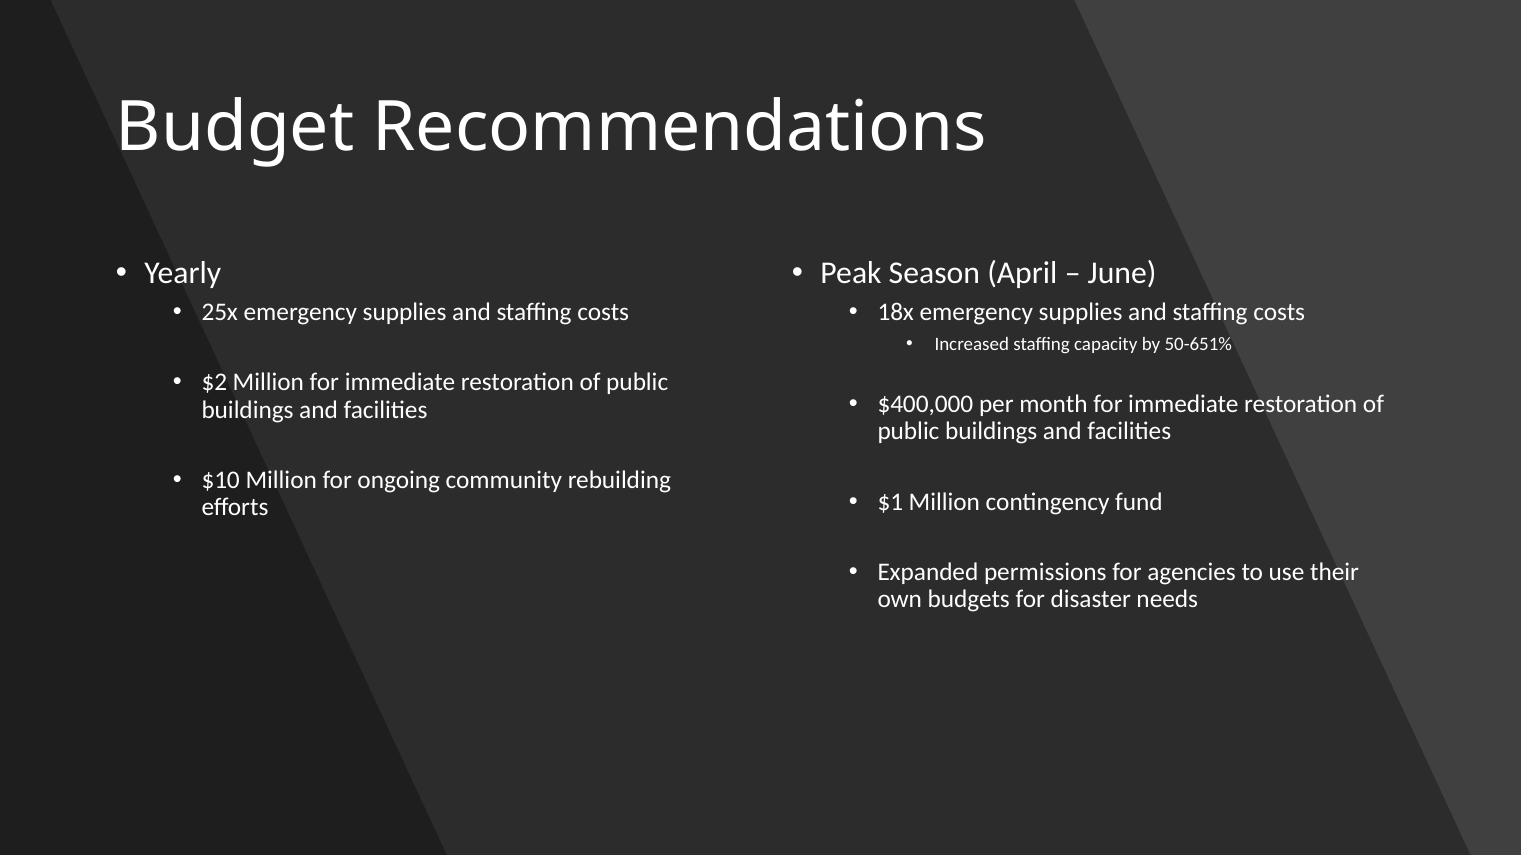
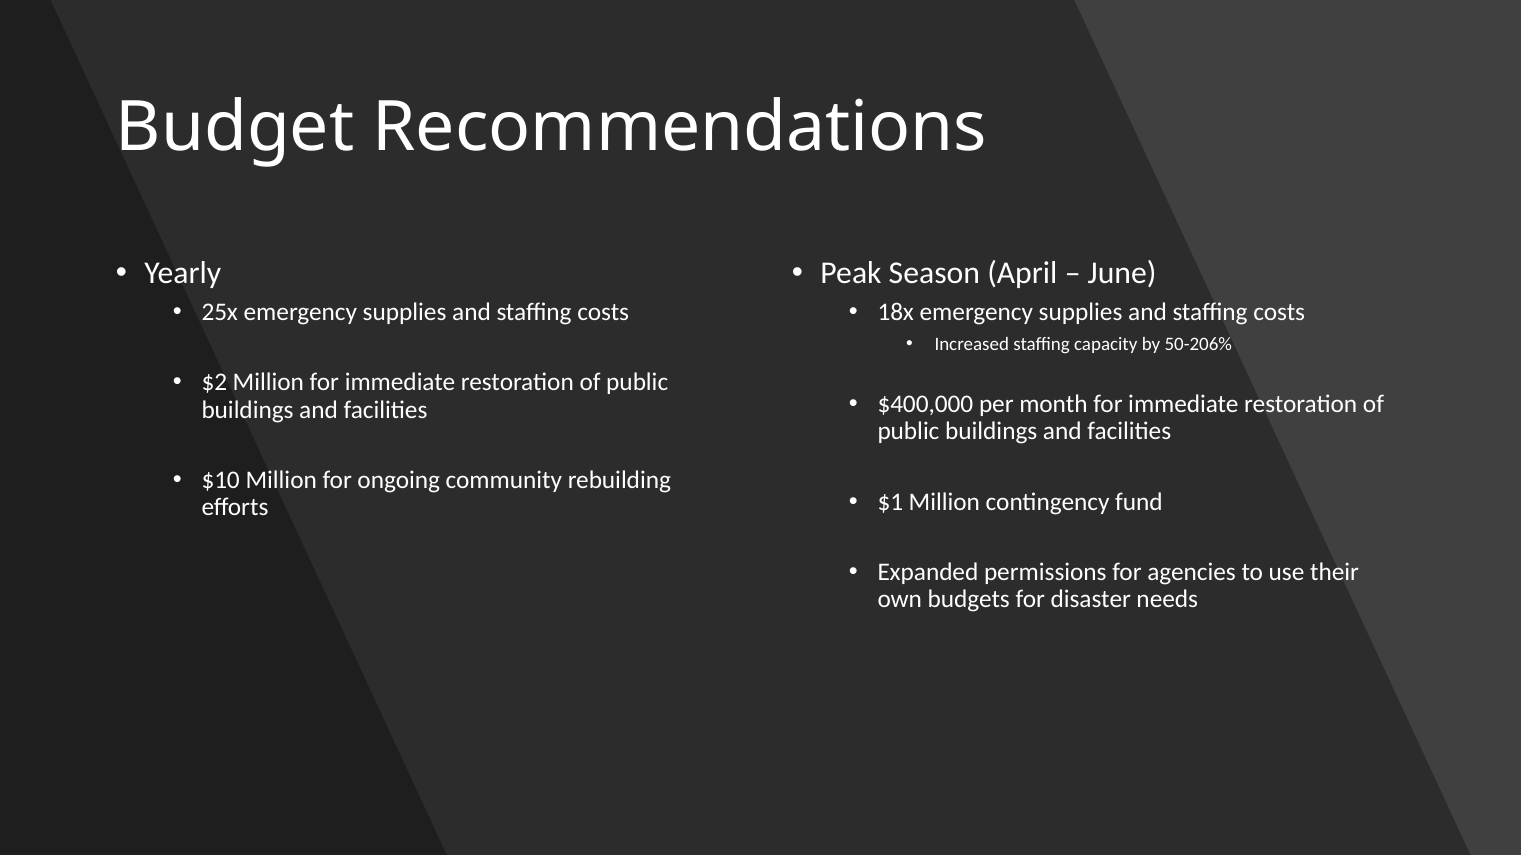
50-651%: 50-651% -> 50-206% (1198, 344)
